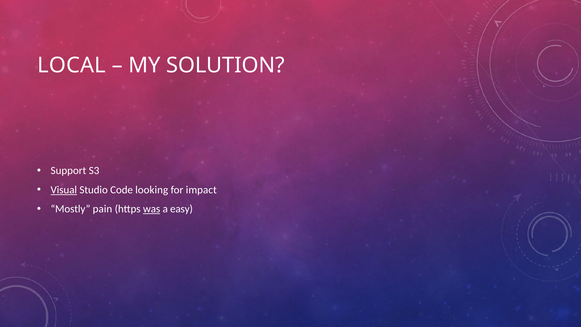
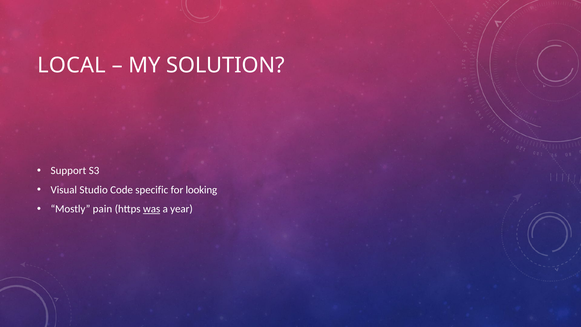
Visual underline: present -> none (64, 190)
looking: looking -> specific (152, 190)
impact: impact -> looking (201, 190)
easy: easy -> year (181, 209)
